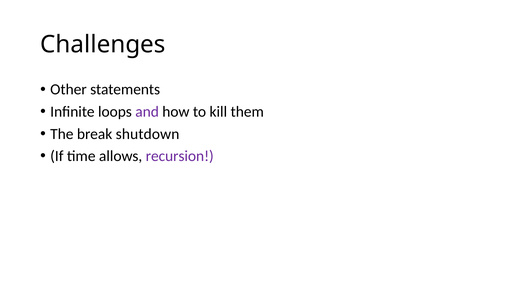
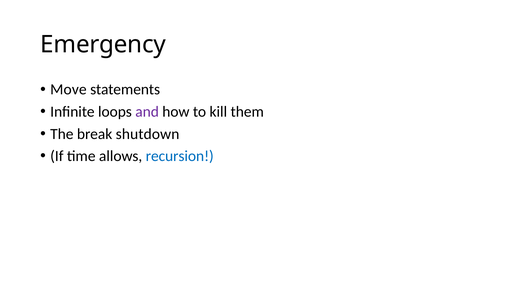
Challenges: Challenges -> Emergency (103, 44)
Other: Other -> Move (68, 89)
recursion colour: purple -> blue (180, 156)
